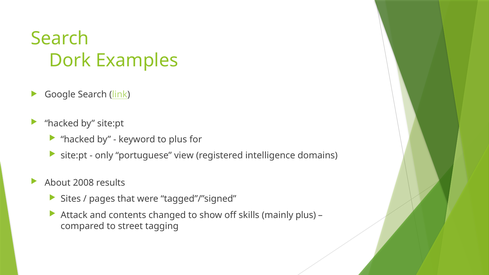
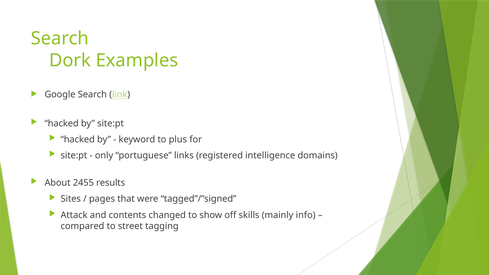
view: view -> links (184, 156)
2008: 2008 -> 2455 (83, 183)
mainly plus: plus -> info (306, 215)
